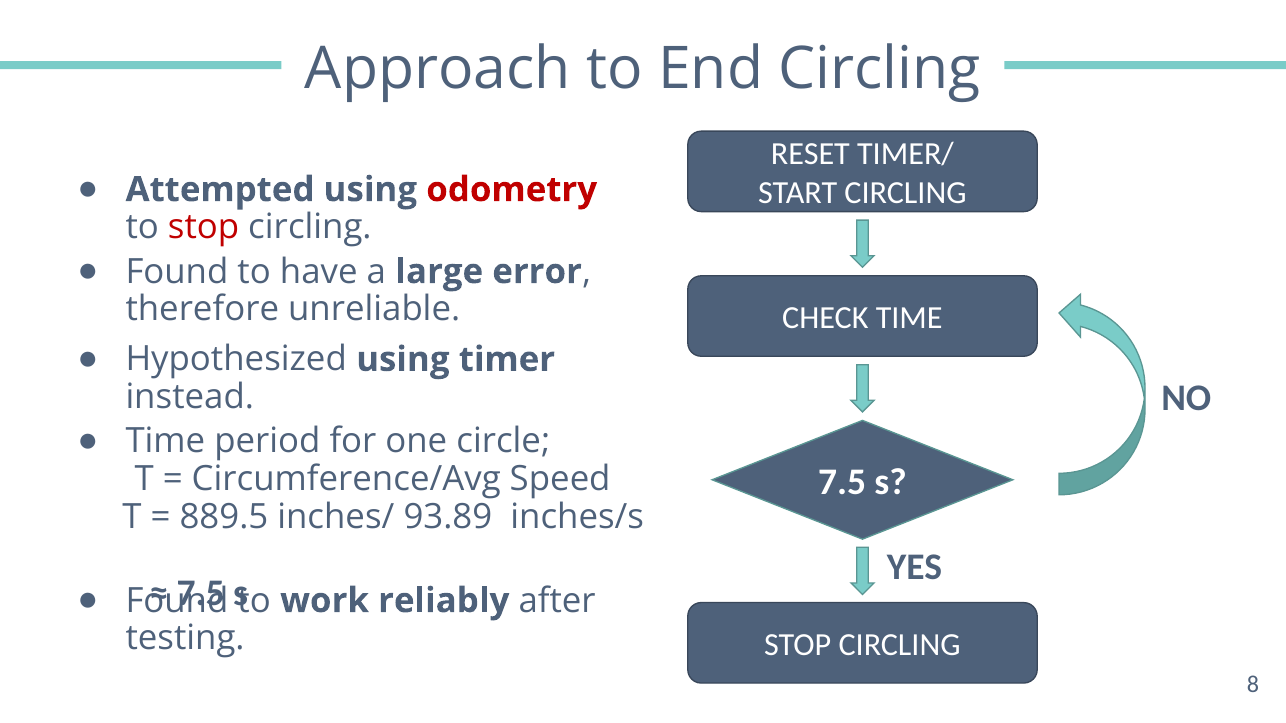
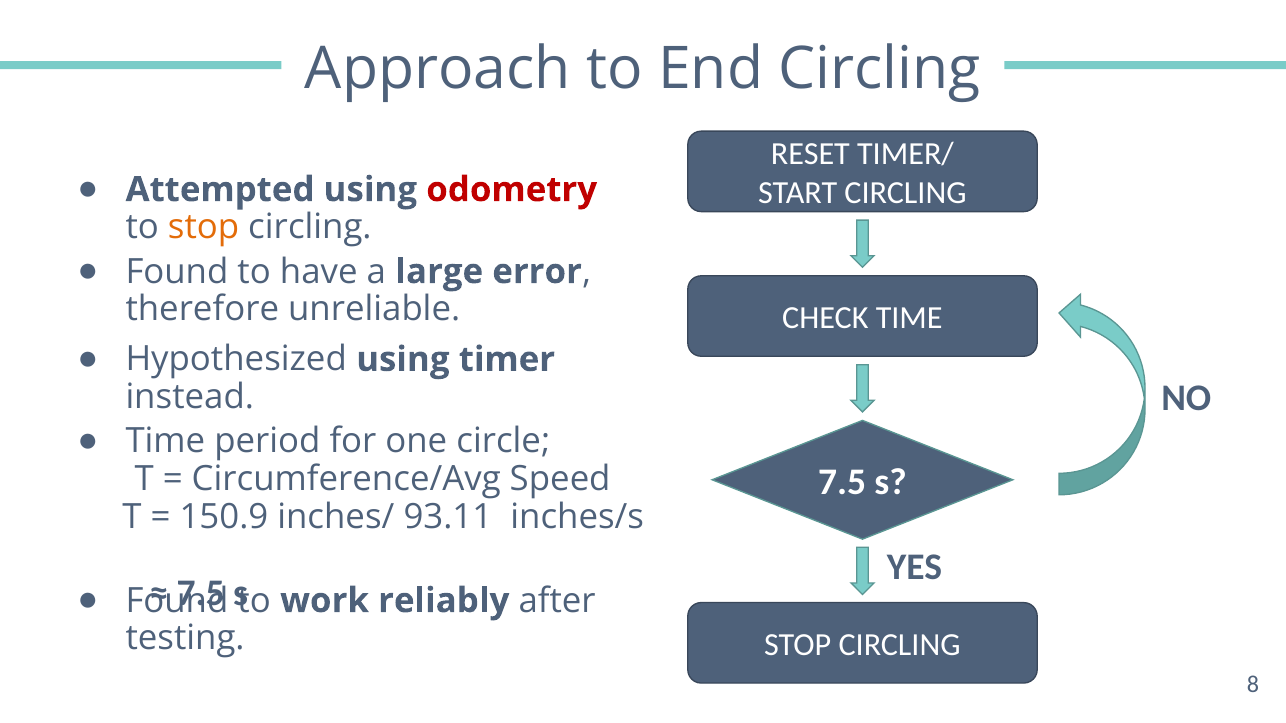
stop colour: red -> orange (204, 227)
889.5: 889.5 -> 150.9 (224, 517)
93.89: 93.89 -> 93.11 (448, 517)
